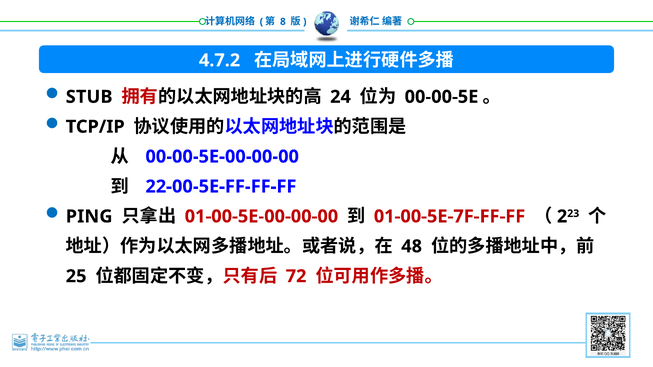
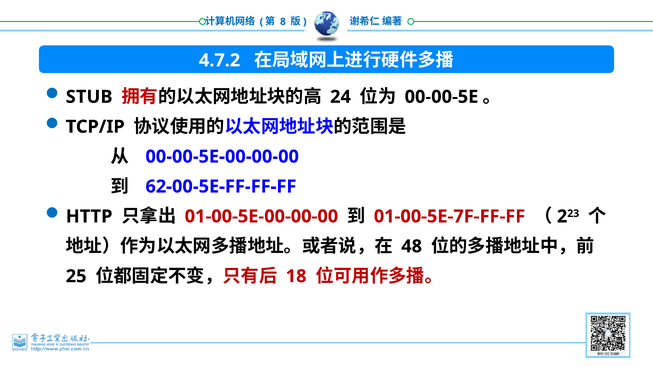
22-00-5E-FF-FF-FF: 22-00-5E-FF-FF-FF -> 62-00-5E-FF-FF-FF (221, 187)
PING: PING -> HTTP (89, 217)
72: 72 -> 18 (296, 276)
